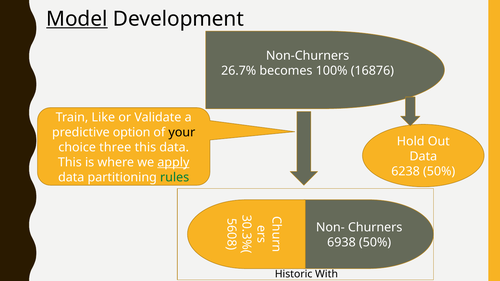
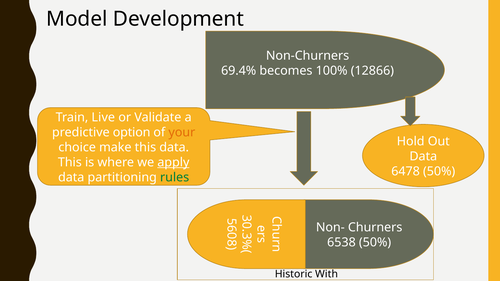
Model underline: present -> none (77, 19)
26.7%: 26.7% -> 69.4% (239, 71)
16876: 16876 -> 12866 (372, 71)
Like: Like -> Live (103, 117)
your colour: black -> orange (182, 132)
three: three -> make (115, 147)
6238: 6238 -> 6478 (406, 172)
6938: 6938 -> 6538 (341, 243)
